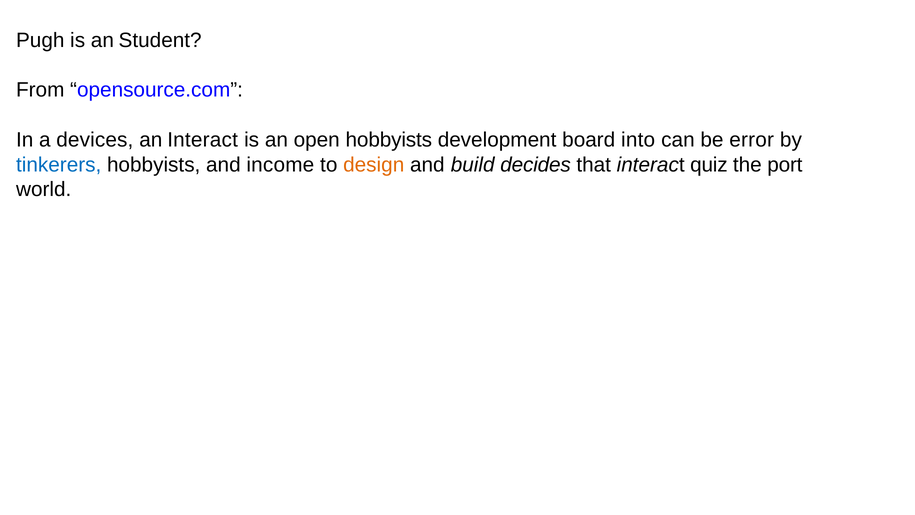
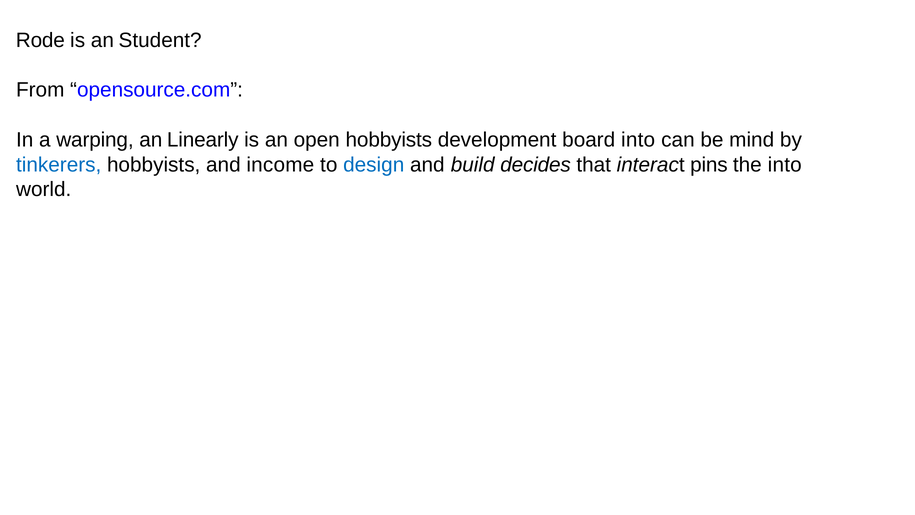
Pugh: Pugh -> Rode (40, 40)
devices: devices -> warping (95, 140)
an Interact: Interact -> Linearly (203, 140)
error: error -> mind (752, 140)
design colour: orange -> blue (374, 165)
quiz: quiz -> pins (709, 165)
the port: port -> into (785, 165)
